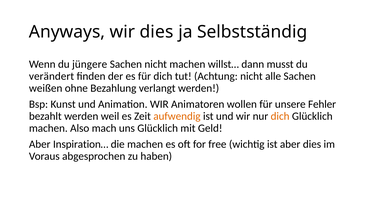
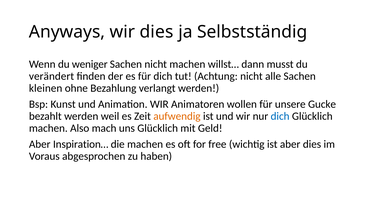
jüngere: jüngere -> weniger (90, 64)
weißen: weißen -> kleinen (46, 88)
Fehler: Fehler -> Gucke (322, 104)
dich colour: orange -> blue (280, 116)
